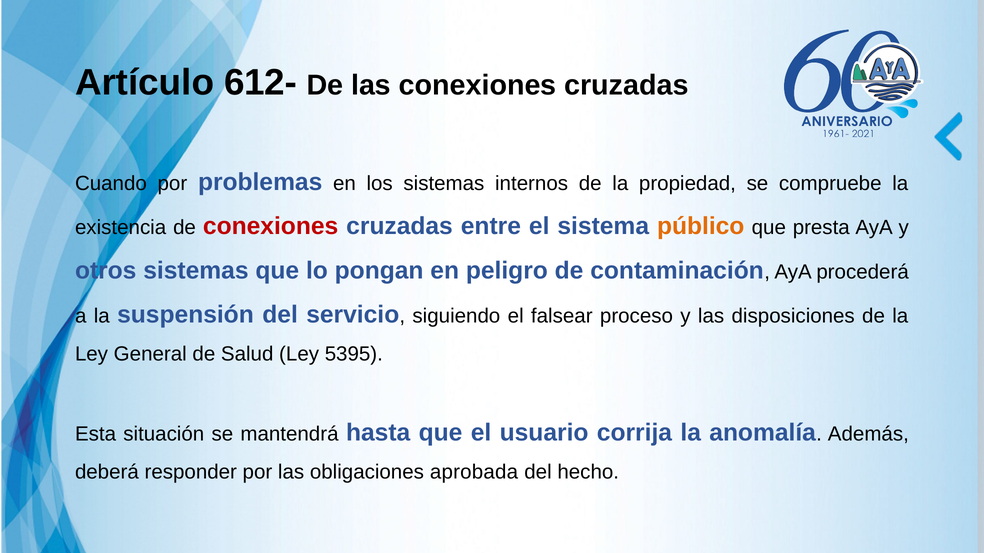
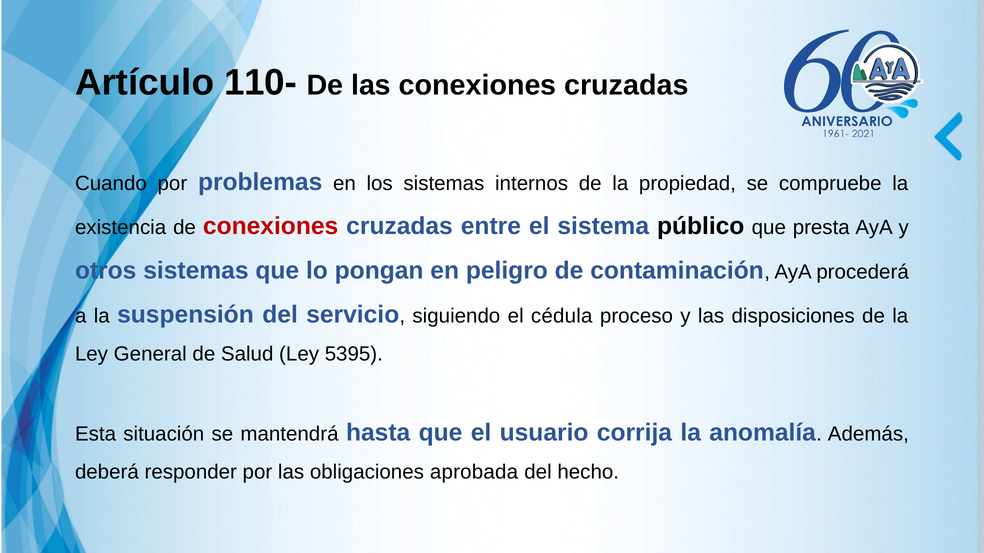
612-: 612- -> 110- (261, 83)
público colour: orange -> black (701, 227)
falsear: falsear -> cédula (562, 316)
